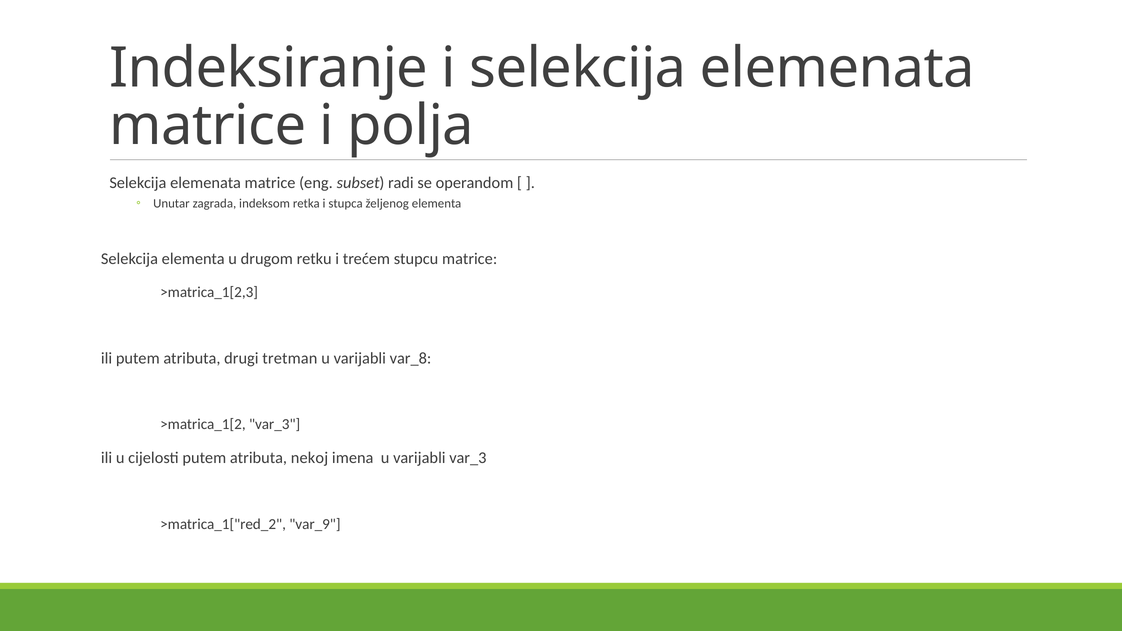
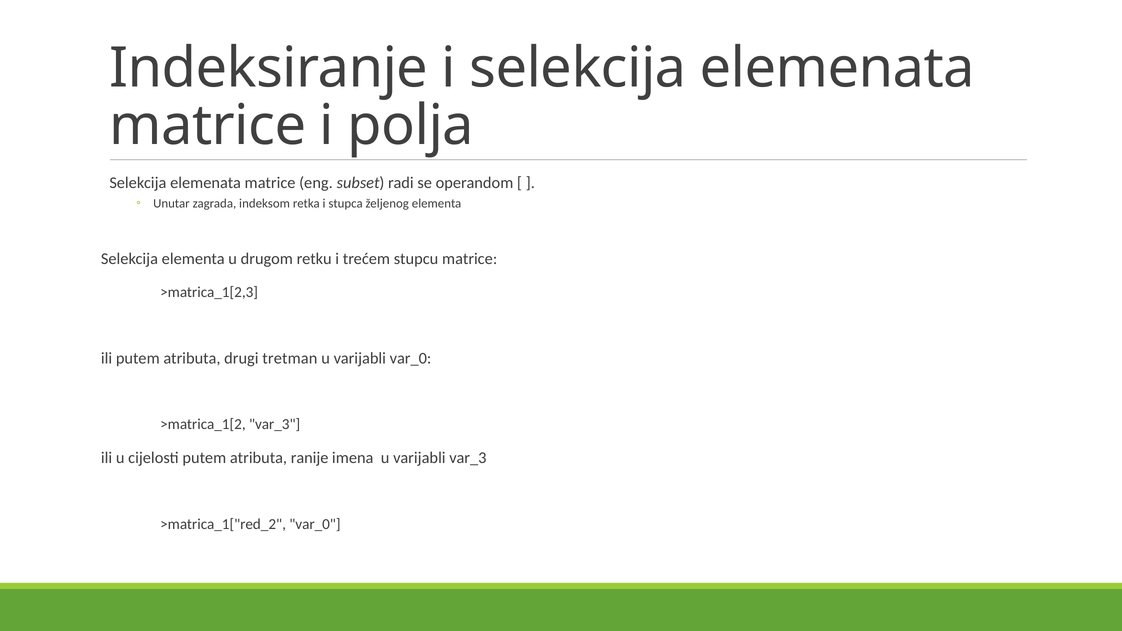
varijabli var_8: var_8 -> var_0 (410, 358)
nekoj: nekoj -> ranije (310, 458)
>matrica_1["red_2 var_9: var_9 -> var_0 (315, 524)
